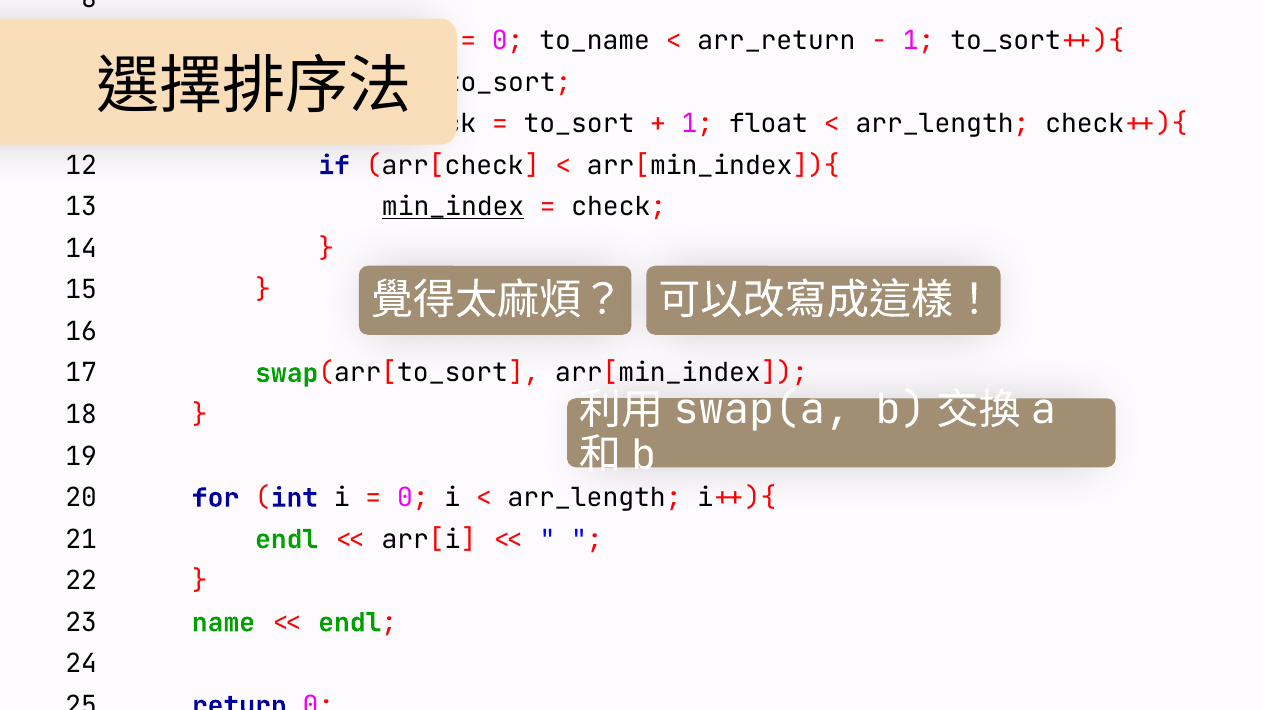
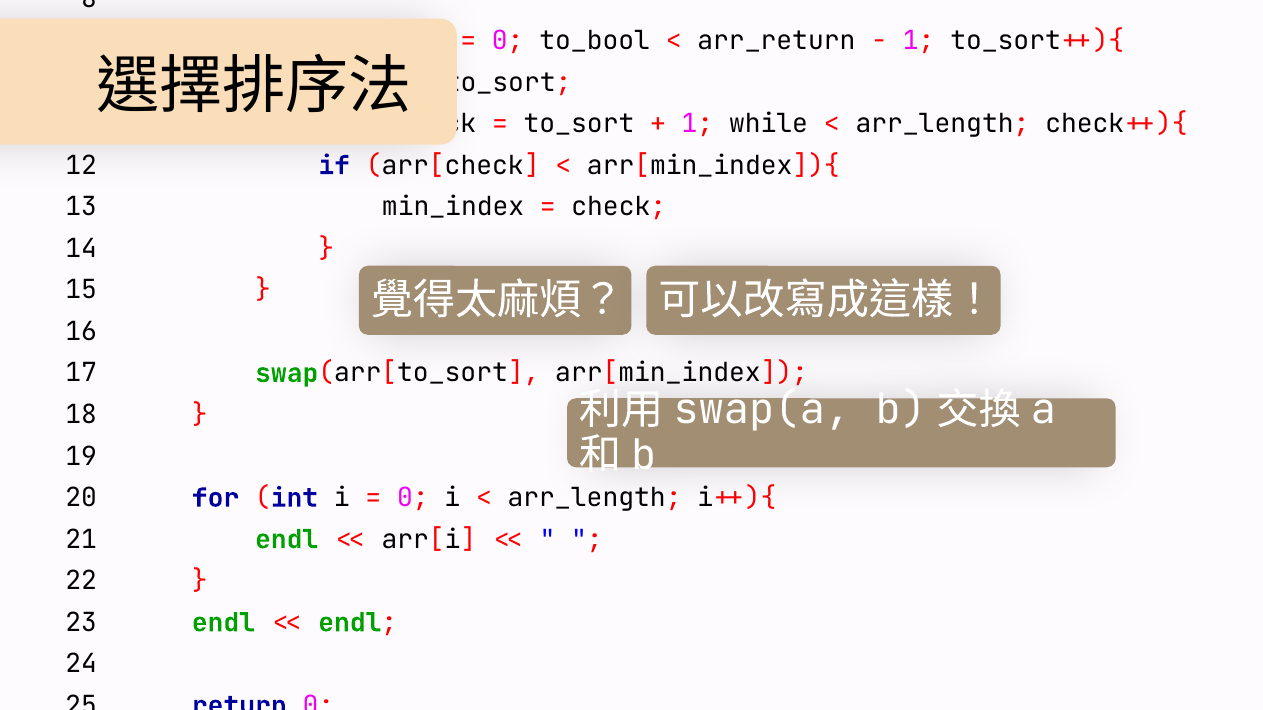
to_name: to_name -> to_bool (595, 41)
float: float -> while (769, 124)
min_index underline: present -> none (453, 207)
23 name: name -> endl (223, 623)
